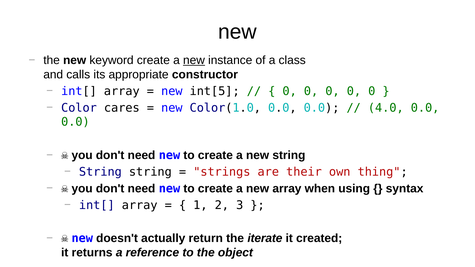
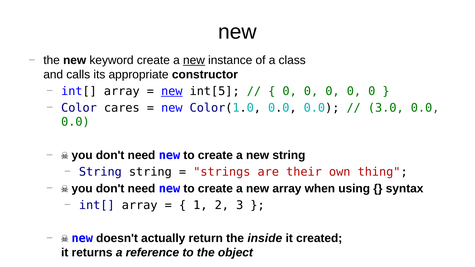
new underline: none -> present (172, 91)
4.0: 4.0 -> 3.0 (386, 108)
iterate: iterate -> inside (265, 238)
